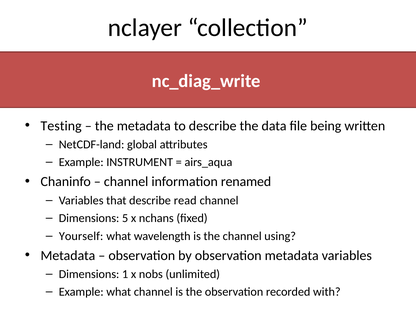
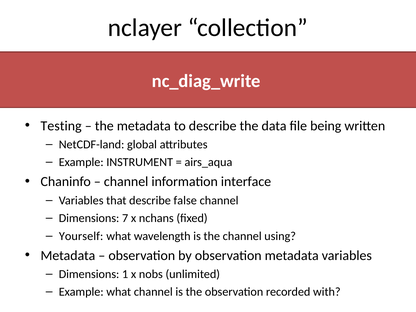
renamed: renamed -> interface (246, 182)
read: read -> false (185, 200)
5: 5 -> 7 (125, 218)
